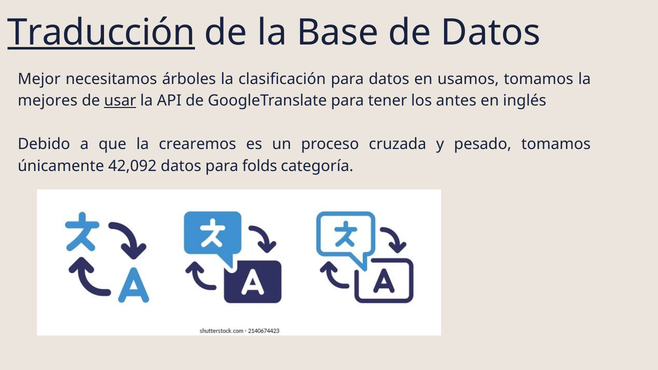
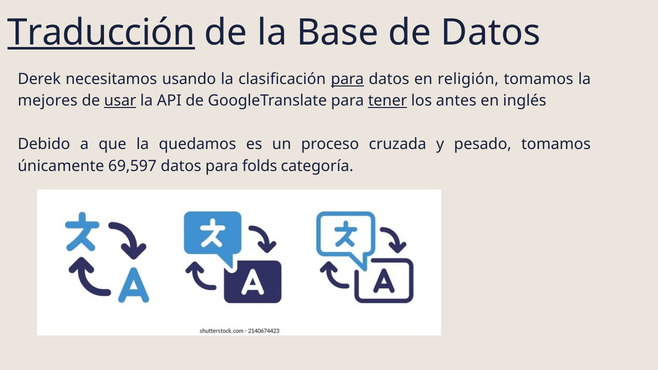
Mejor: Mejor -> Derek (39, 79)
árboles: árboles -> usando (189, 79)
para underline: none -> present (347, 79)
usamos: usamos -> religión (468, 79)
tener underline: none -> present (388, 101)
crearemos: crearemos -> quedamos (197, 144)
42,092: 42,092 -> 69,597 (132, 166)
